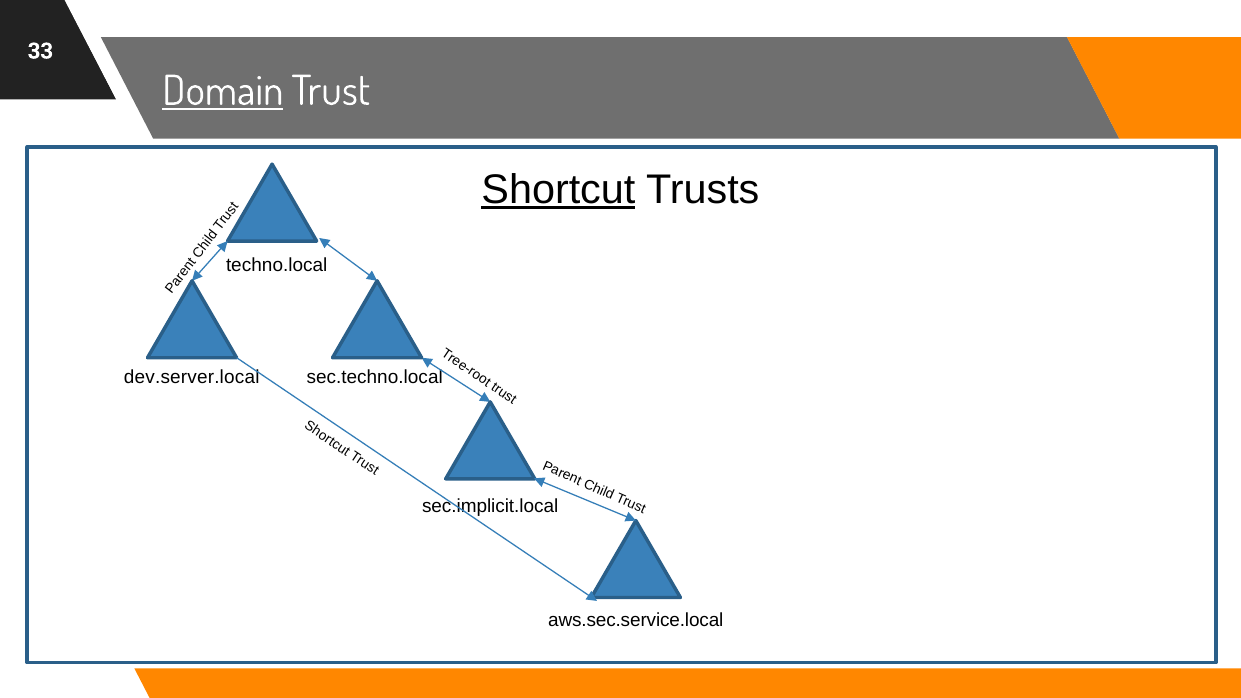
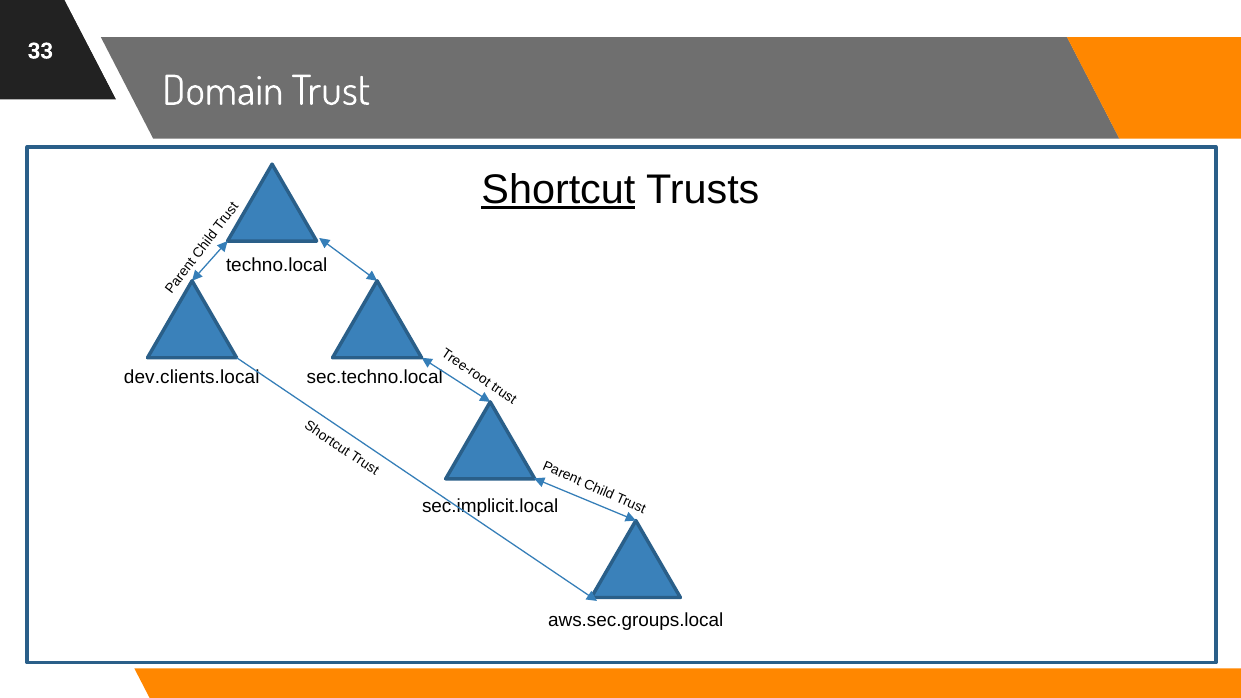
Domain underline: present -> none (223, 91)
dev.server.local: dev.server.local -> dev.clients.local (192, 377)
aws.sec.service.local: aws.sec.service.local -> aws.sec.groups.local (636, 620)
